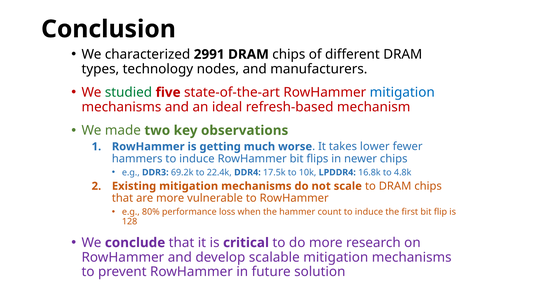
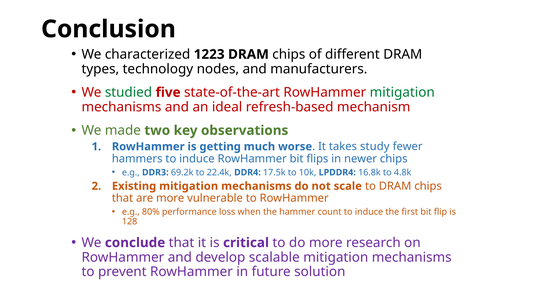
2991: 2991 -> 1223 (209, 54)
mitigation colour: blue -> green (402, 92)
lower: lower -> study (375, 147)
